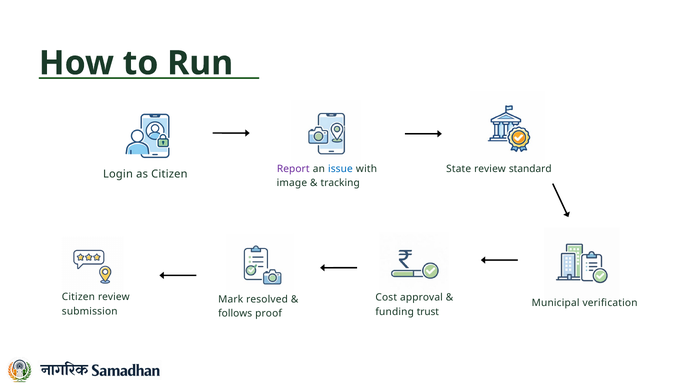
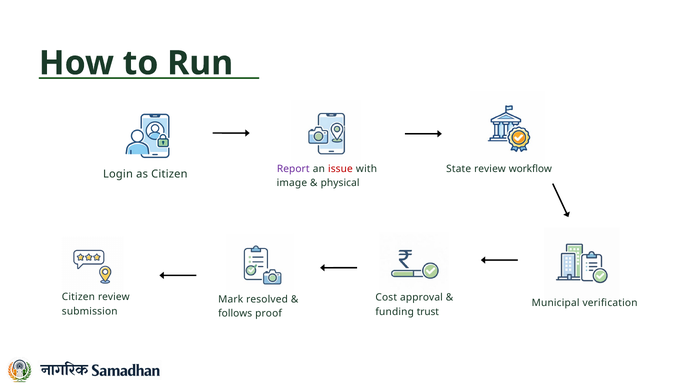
issue colour: blue -> red (340, 169)
standard: standard -> workflow (530, 169)
tracking: tracking -> physical (340, 183)
